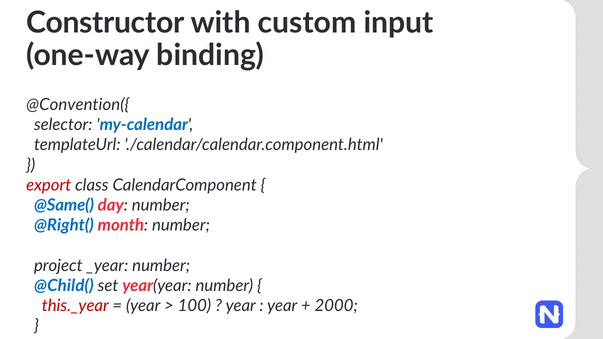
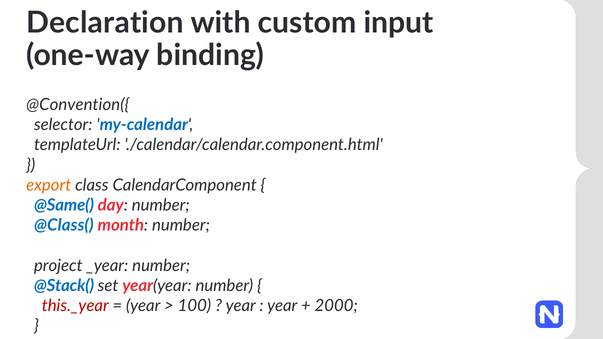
Constructor: Constructor -> Declaration (105, 23)
export colour: red -> orange (49, 185)
@Right(: @Right( -> @Class( (64, 225)
@Child(: @Child( -> @Stack( (64, 286)
